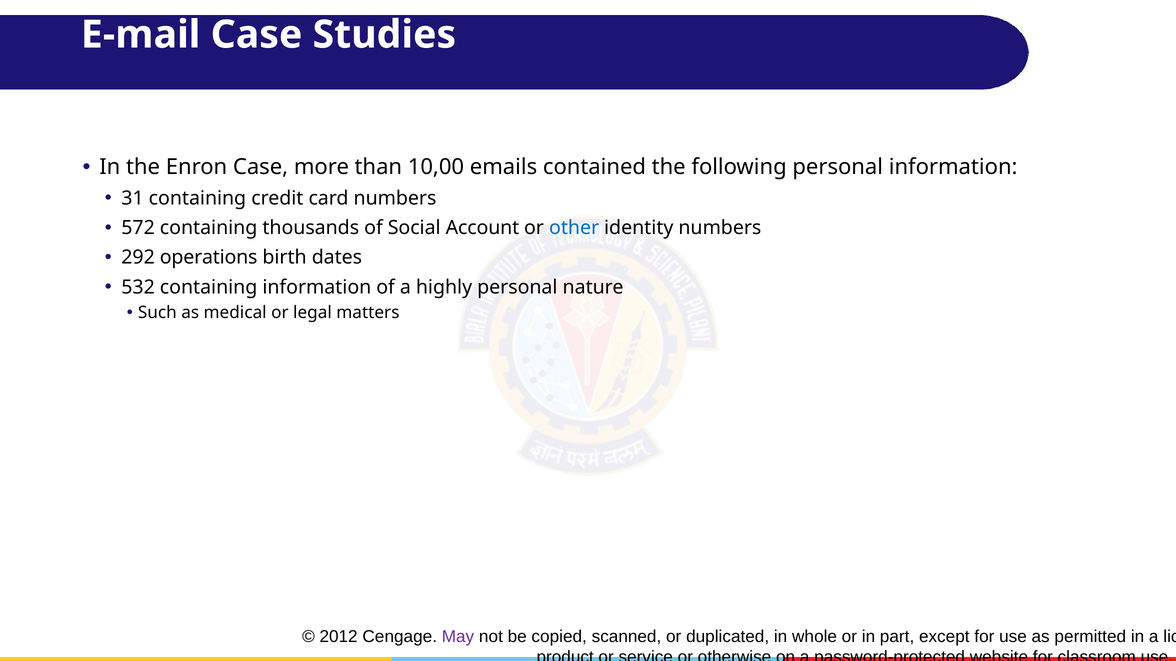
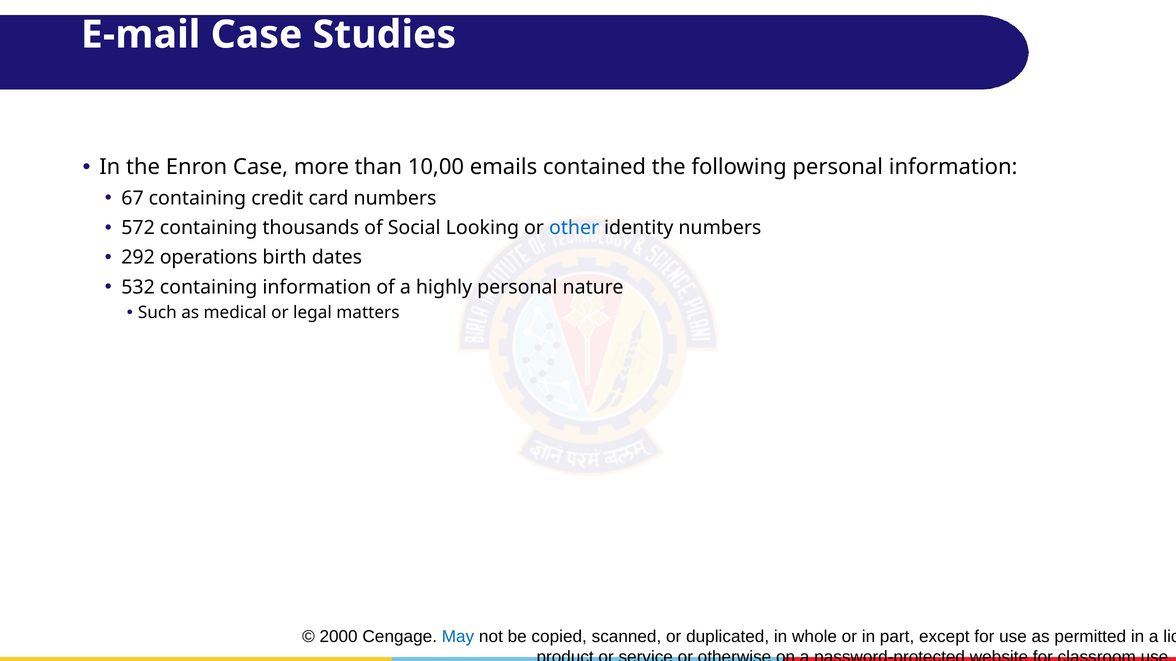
31: 31 -> 67 (133, 198)
Account: Account -> Looking (482, 228)
2012: 2012 -> 2000 (339, 637)
May colour: purple -> blue (458, 637)
